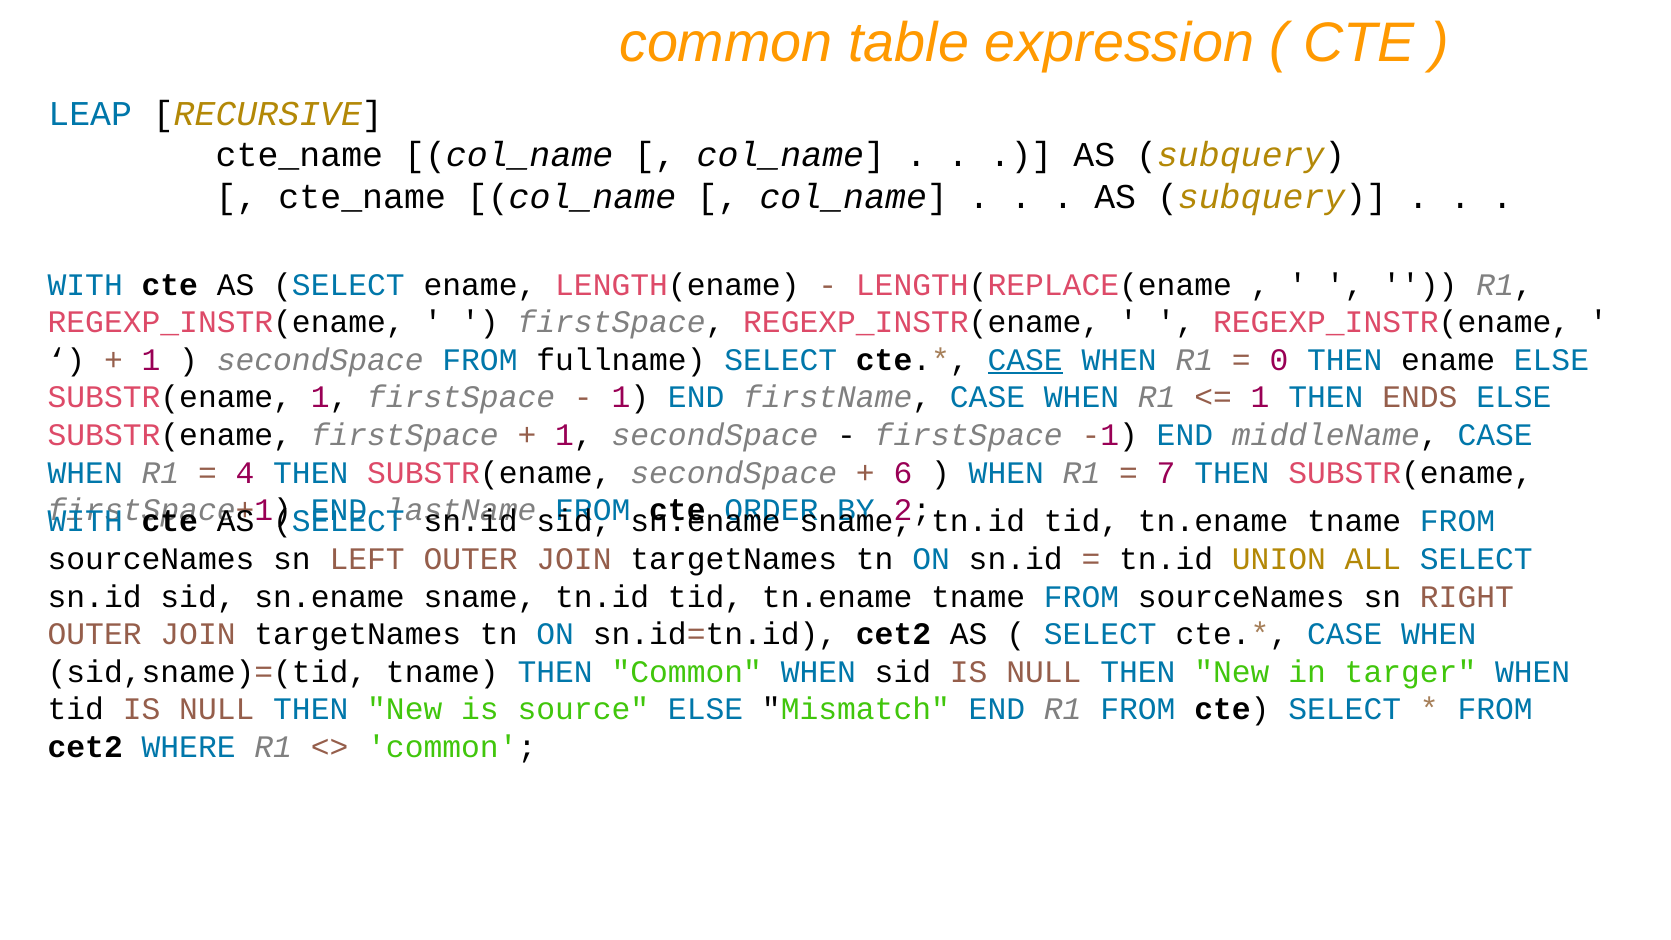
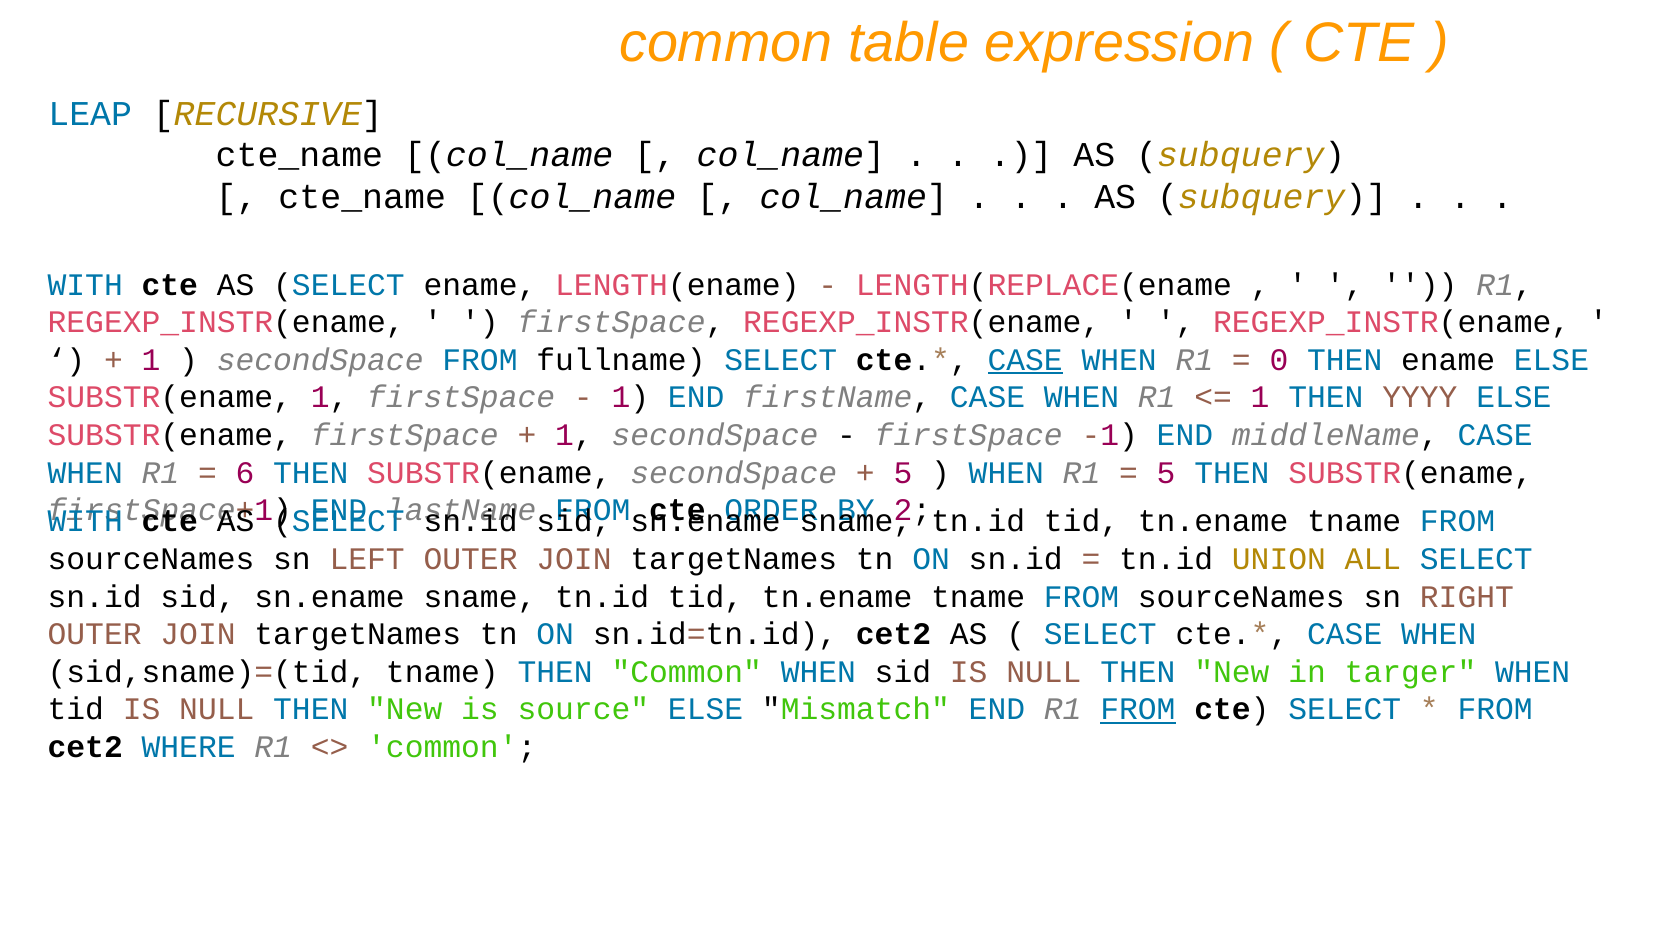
ENDS: ENDS -> YYYY (1420, 398)
4: 4 -> 6 (245, 473)
6: 6 -> 5 (903, 473)
7: 7 -> 5 (1166, 473)
FROM underline: none -> present (1138, 710)
